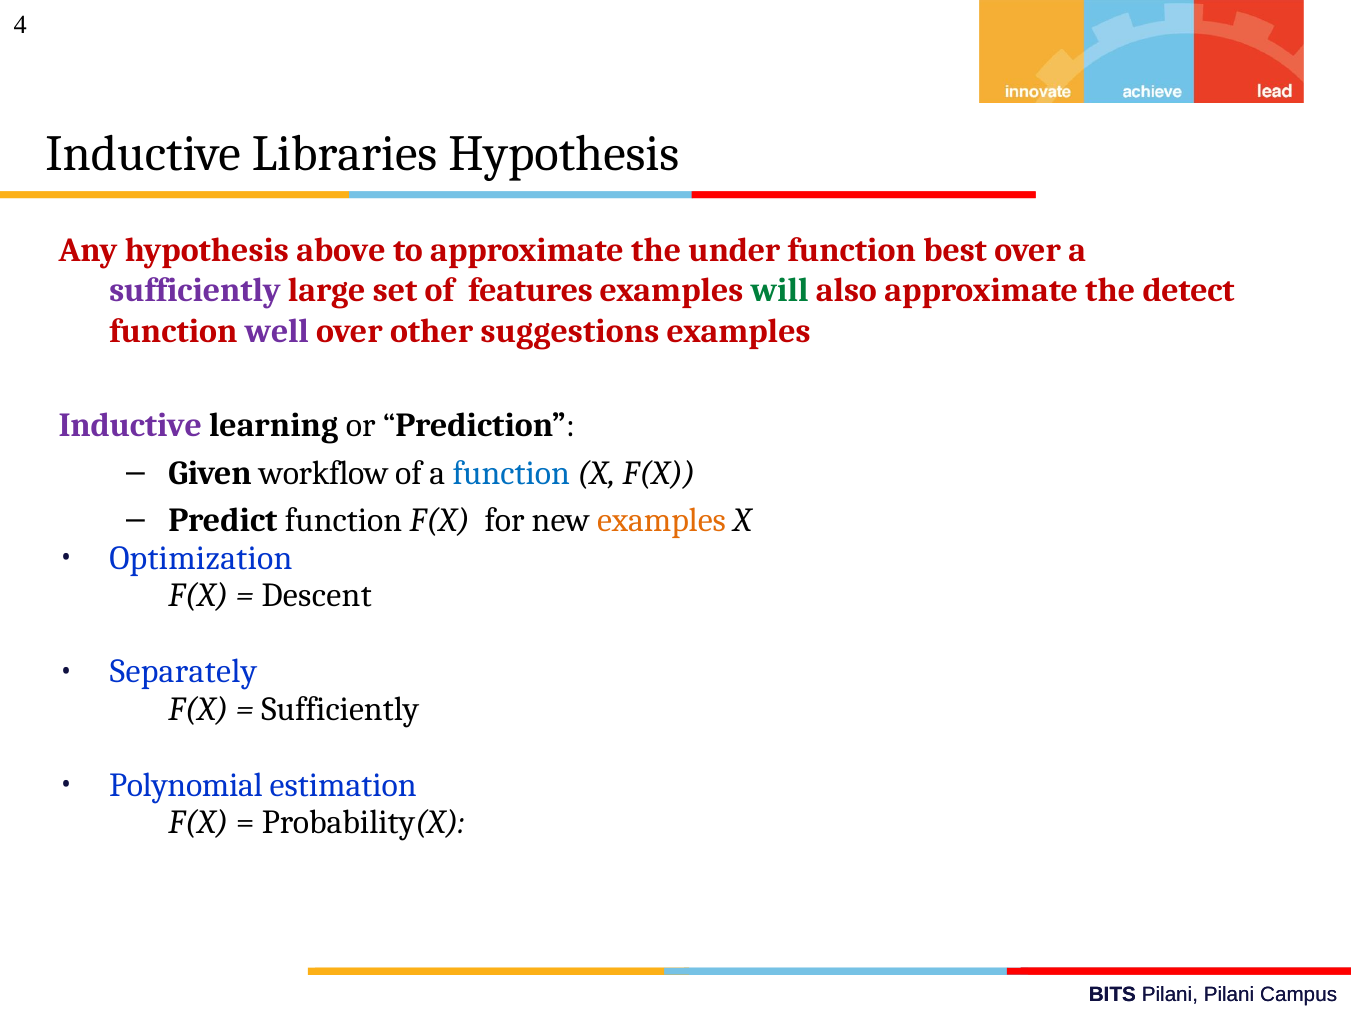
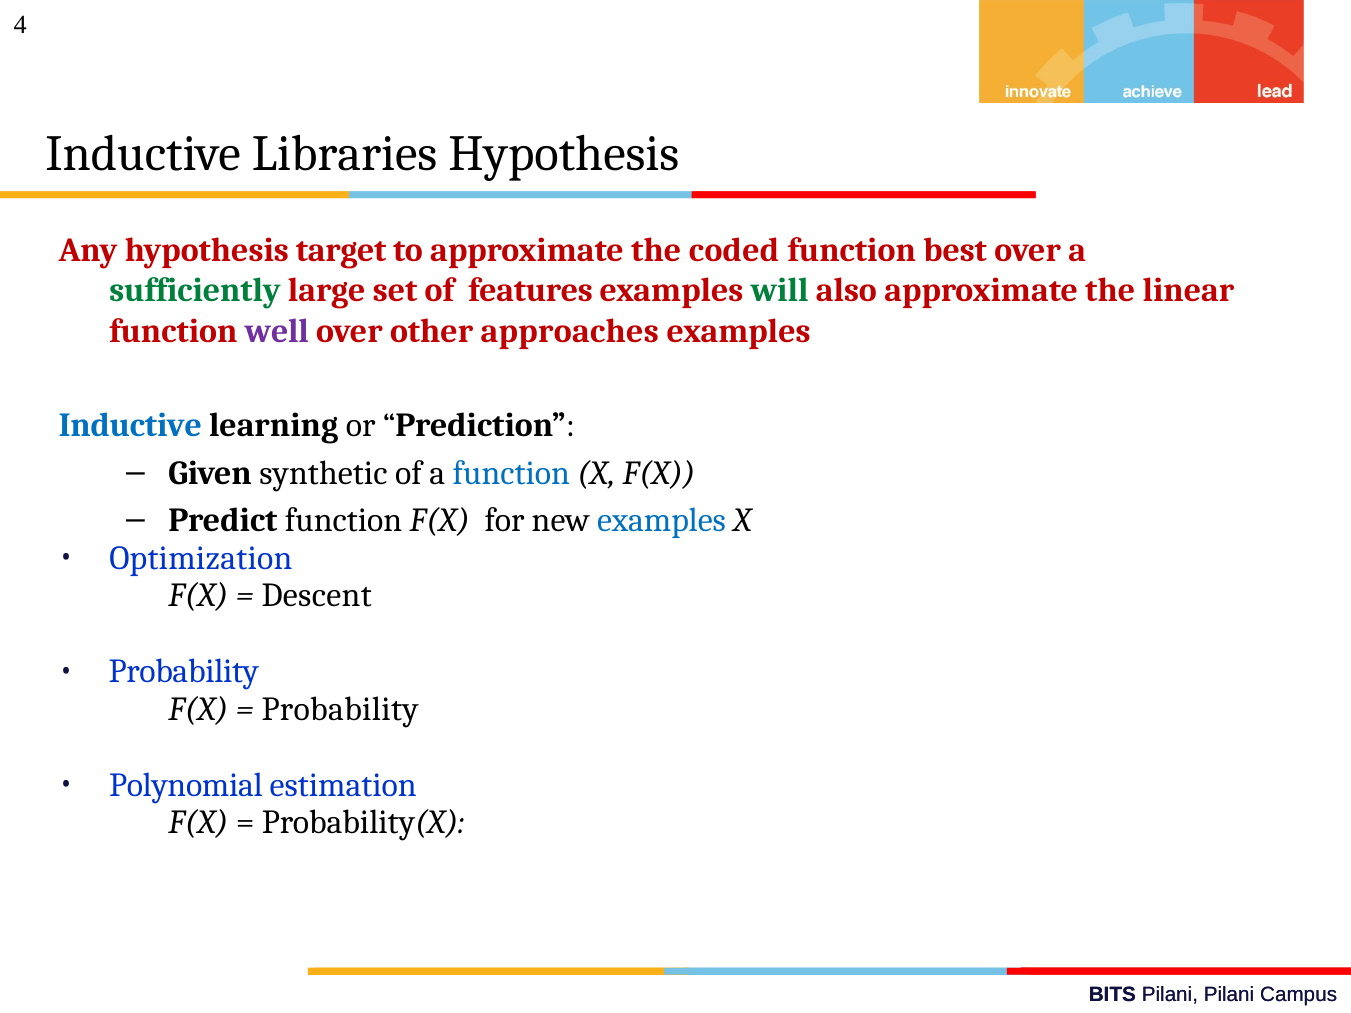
above: above -> target (341, 250)
under: under -> coded (734, 250)
sufficiently colour: purple -> green (195, 291)
detect: detect -> linear (1188, 291)
suggestions: suggestions -> approaches (570, 331)
Inductive colour: purple -> blue (130, 426)
workflow: workflow -> synthetic (323, 473)
examples colour: orange -> blue (661, 520)
Separately: Separately -> Probability (184, 672)
Sufficiently: Sufficiently -> Probability (340, 709)
